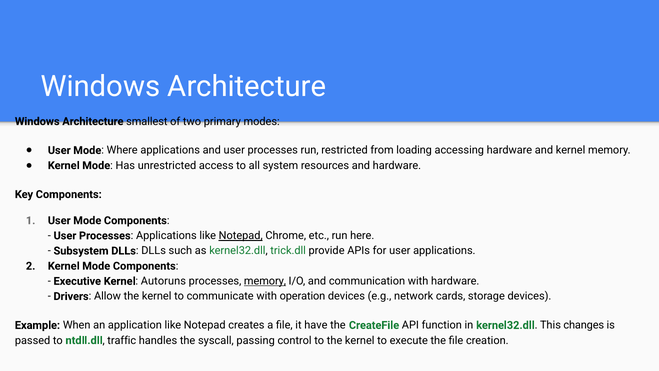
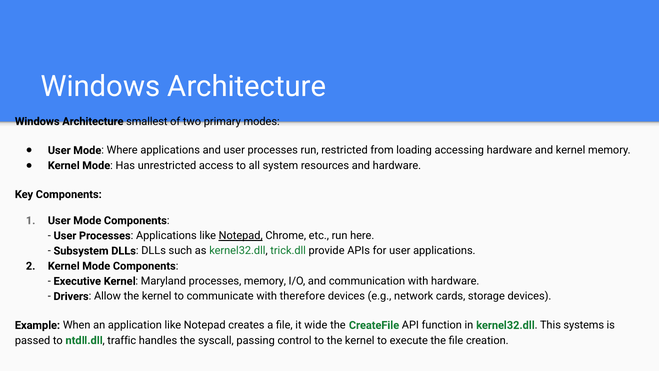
Autoruns: Autoruns -> Maryland (163, 281)
memory underline: present -> none (265, 281)
operation: operation -> therefore (302, 296)
have: have -> wide (316, 325)
changes: changes -> systems (584, 325)
